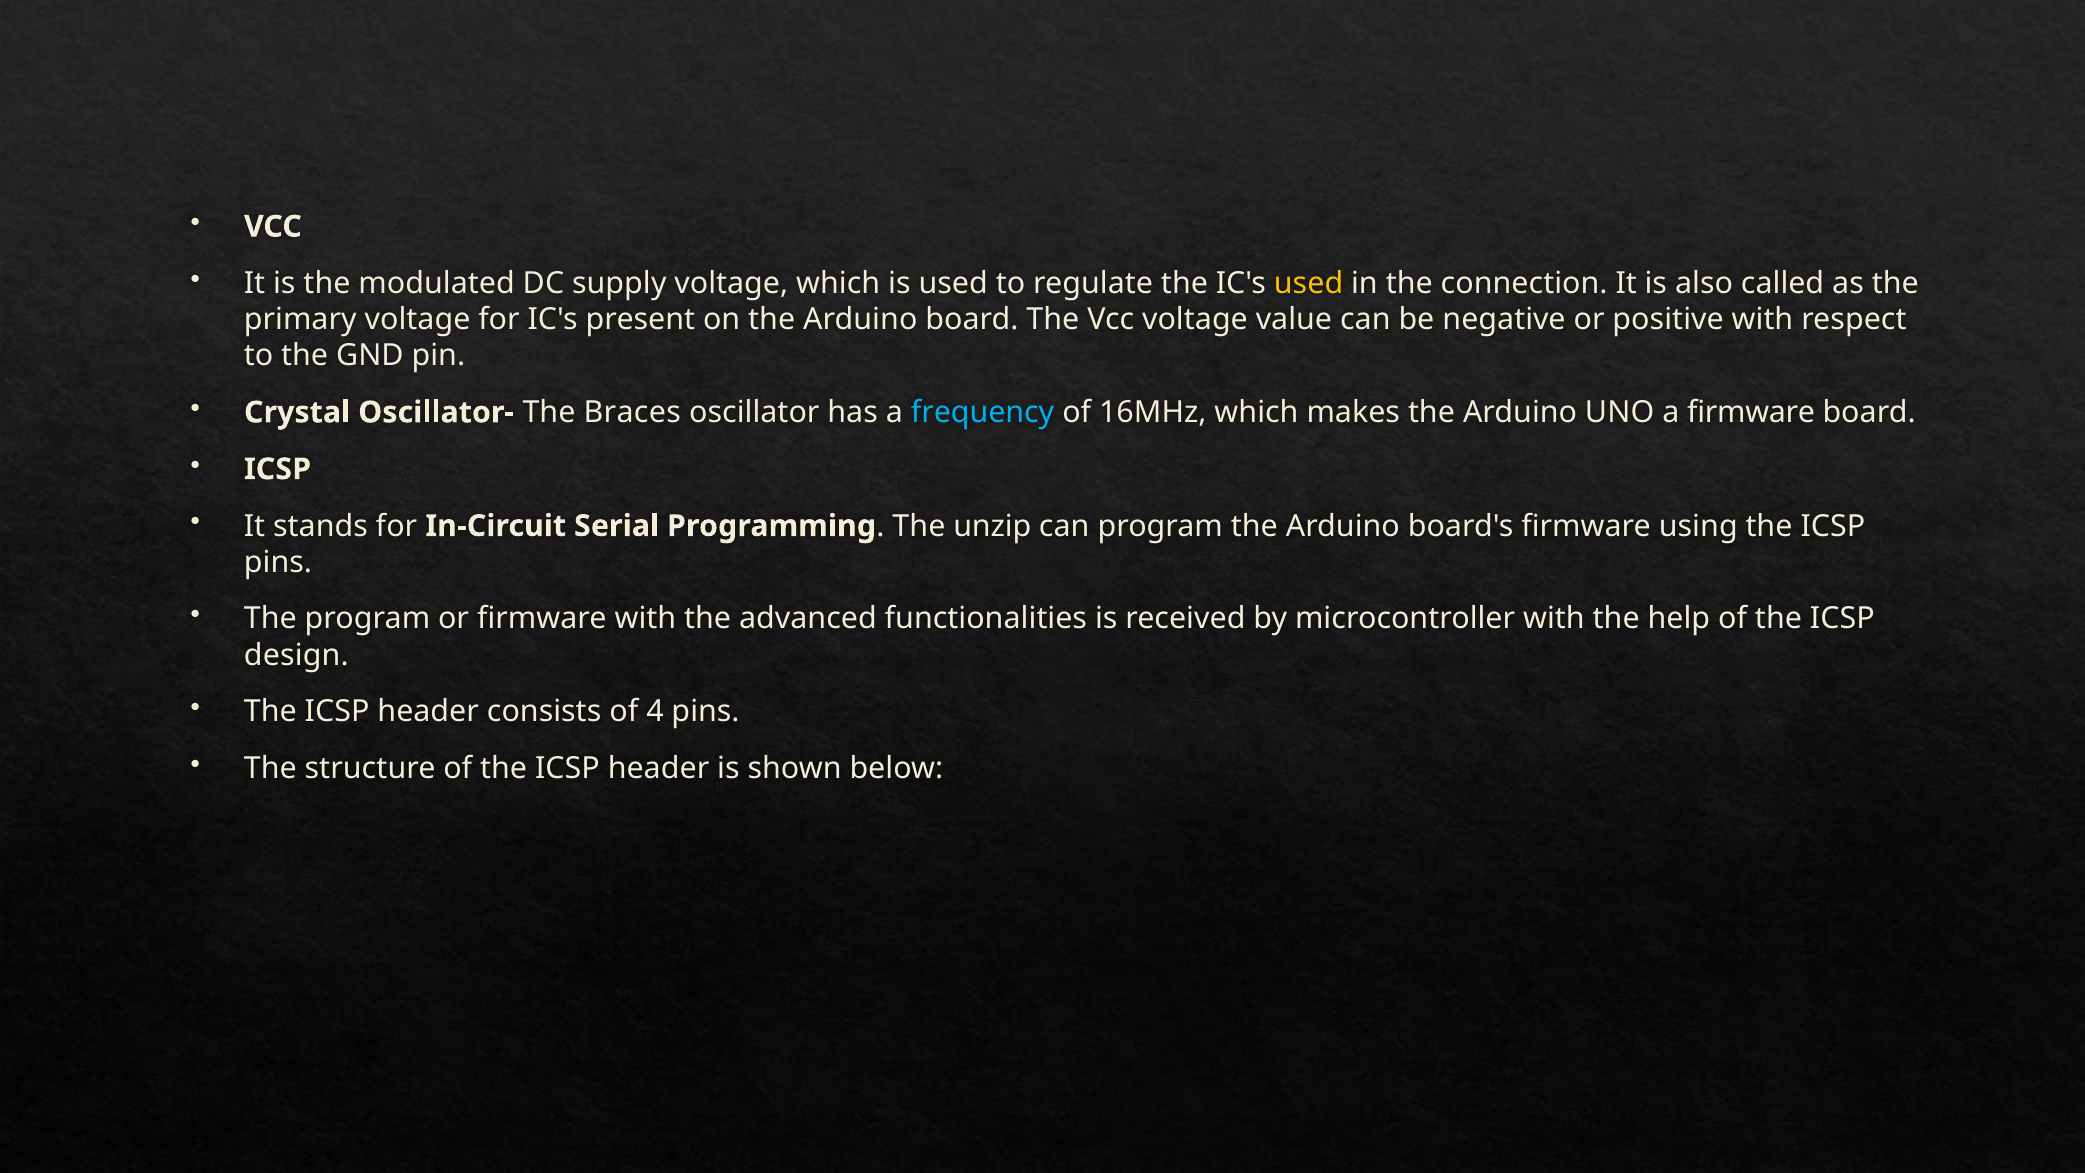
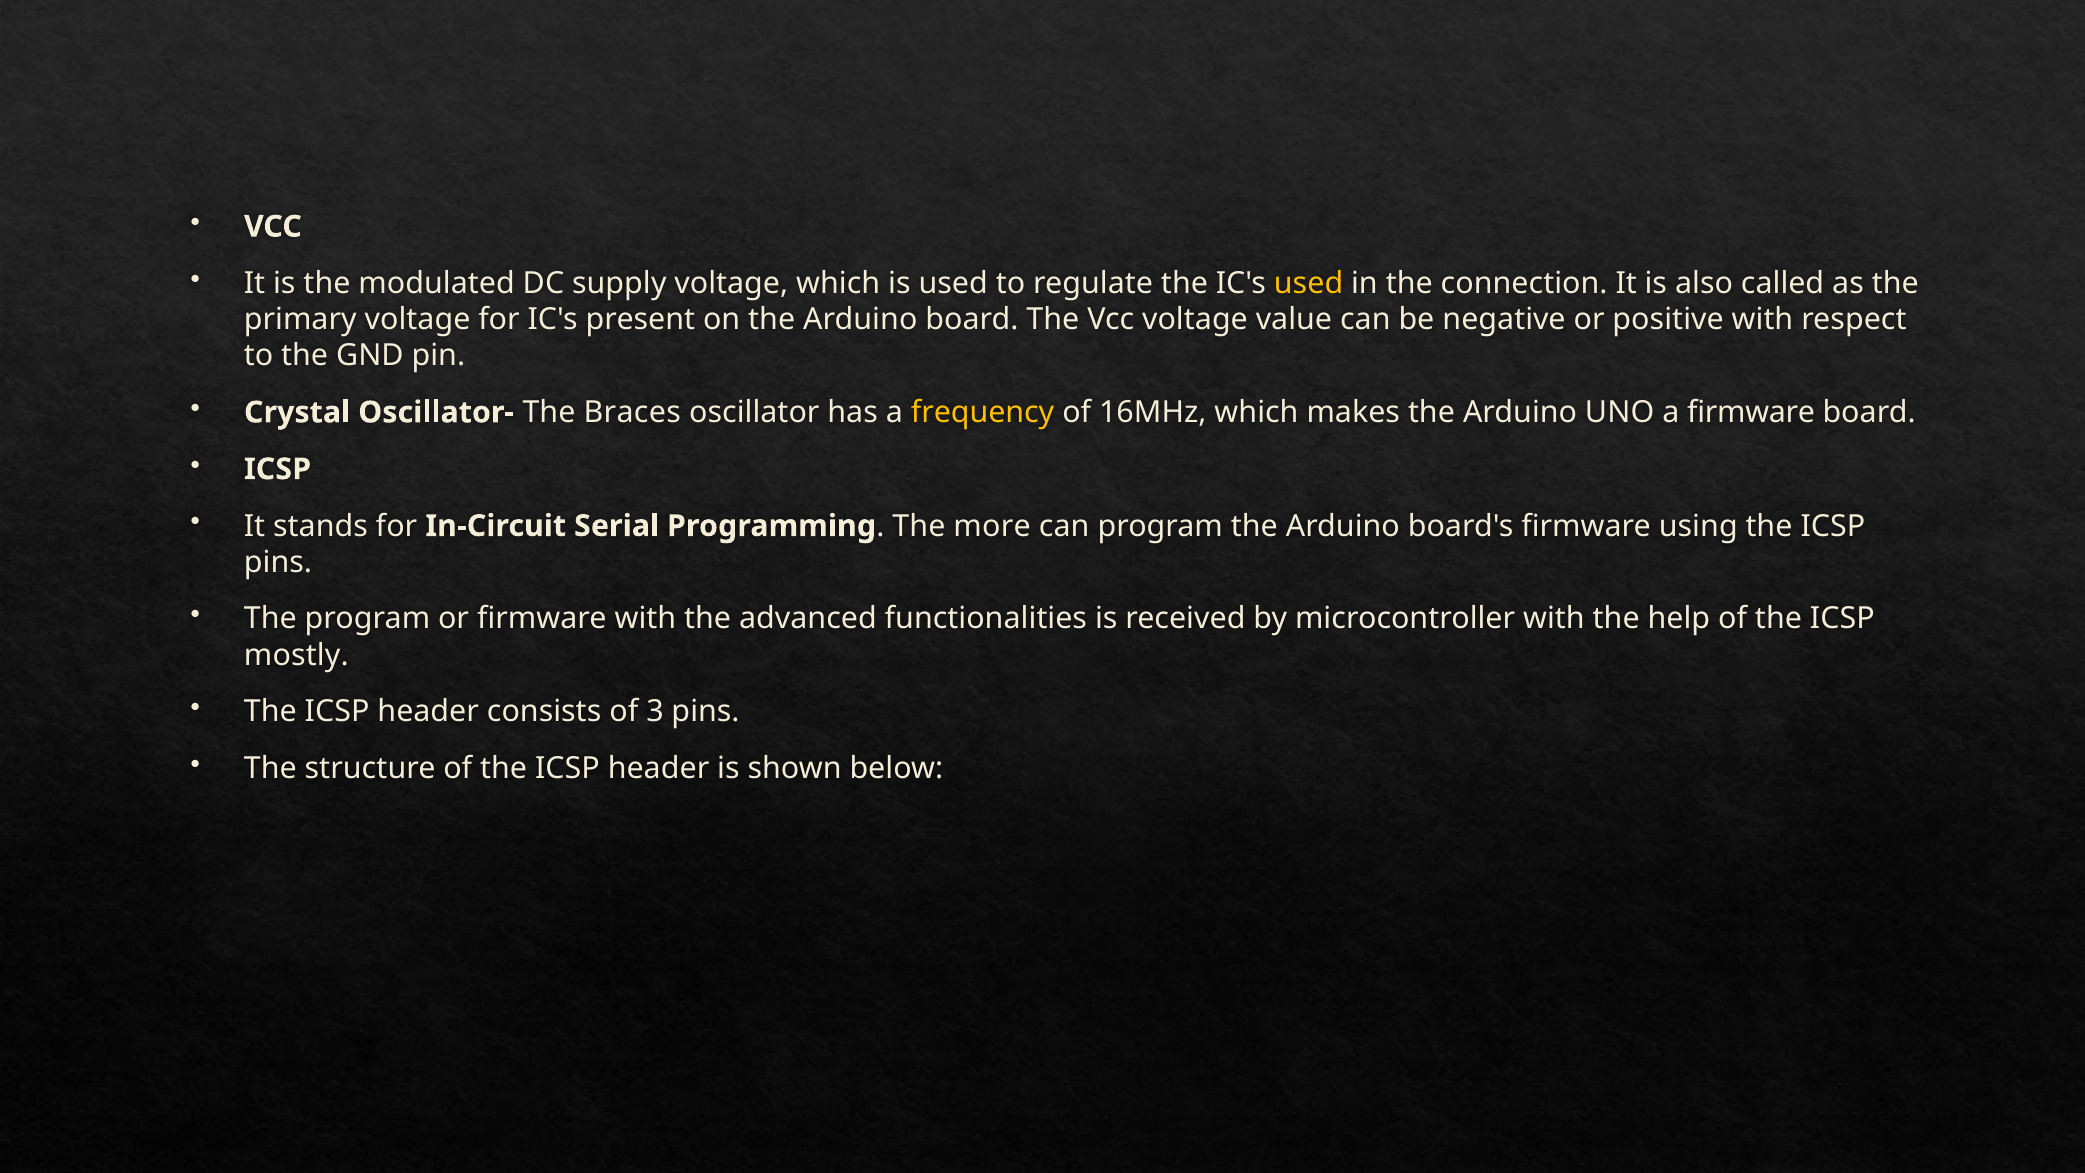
frequency colour: light blue -> yellow (983, 412)
unzip: unzip -> more (992, 526)
design: design -> mostly (296, 655)
4: 4 -> 3 (655, 712)
